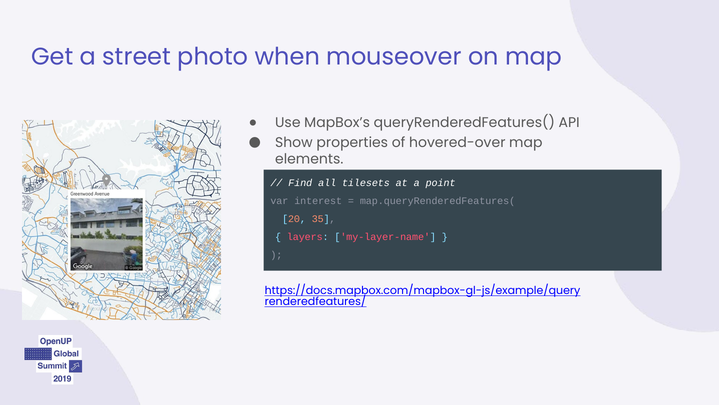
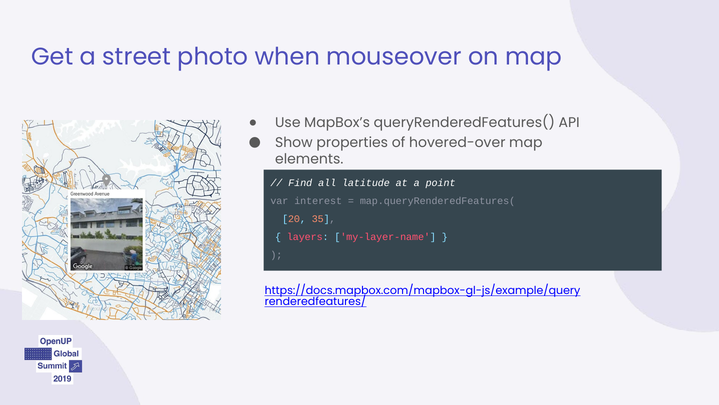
tilesets: tilesets -> latitude (366, 183)
